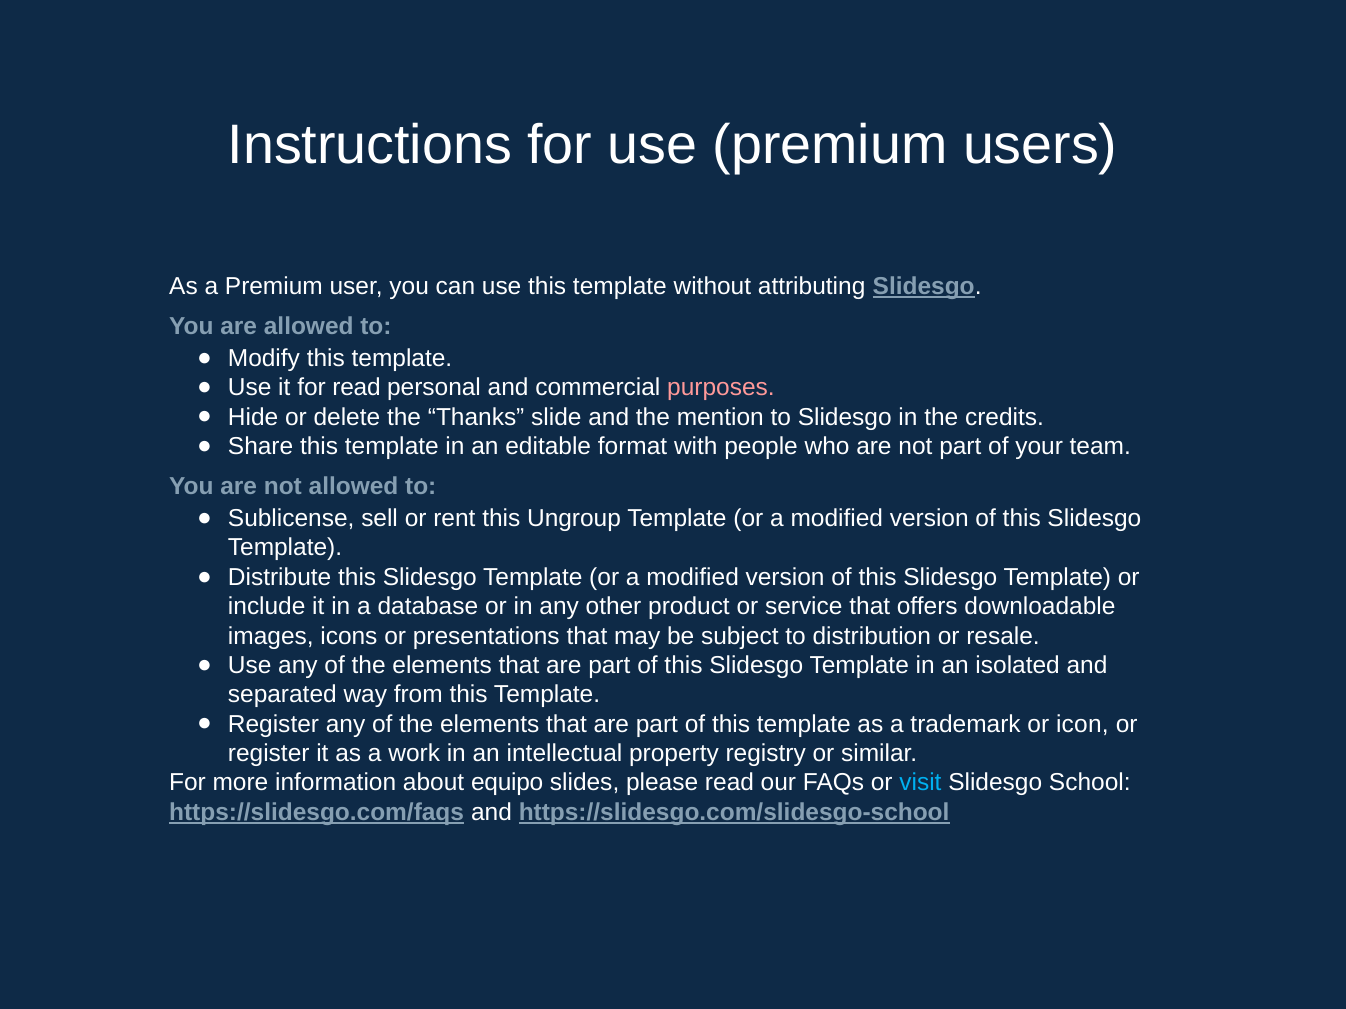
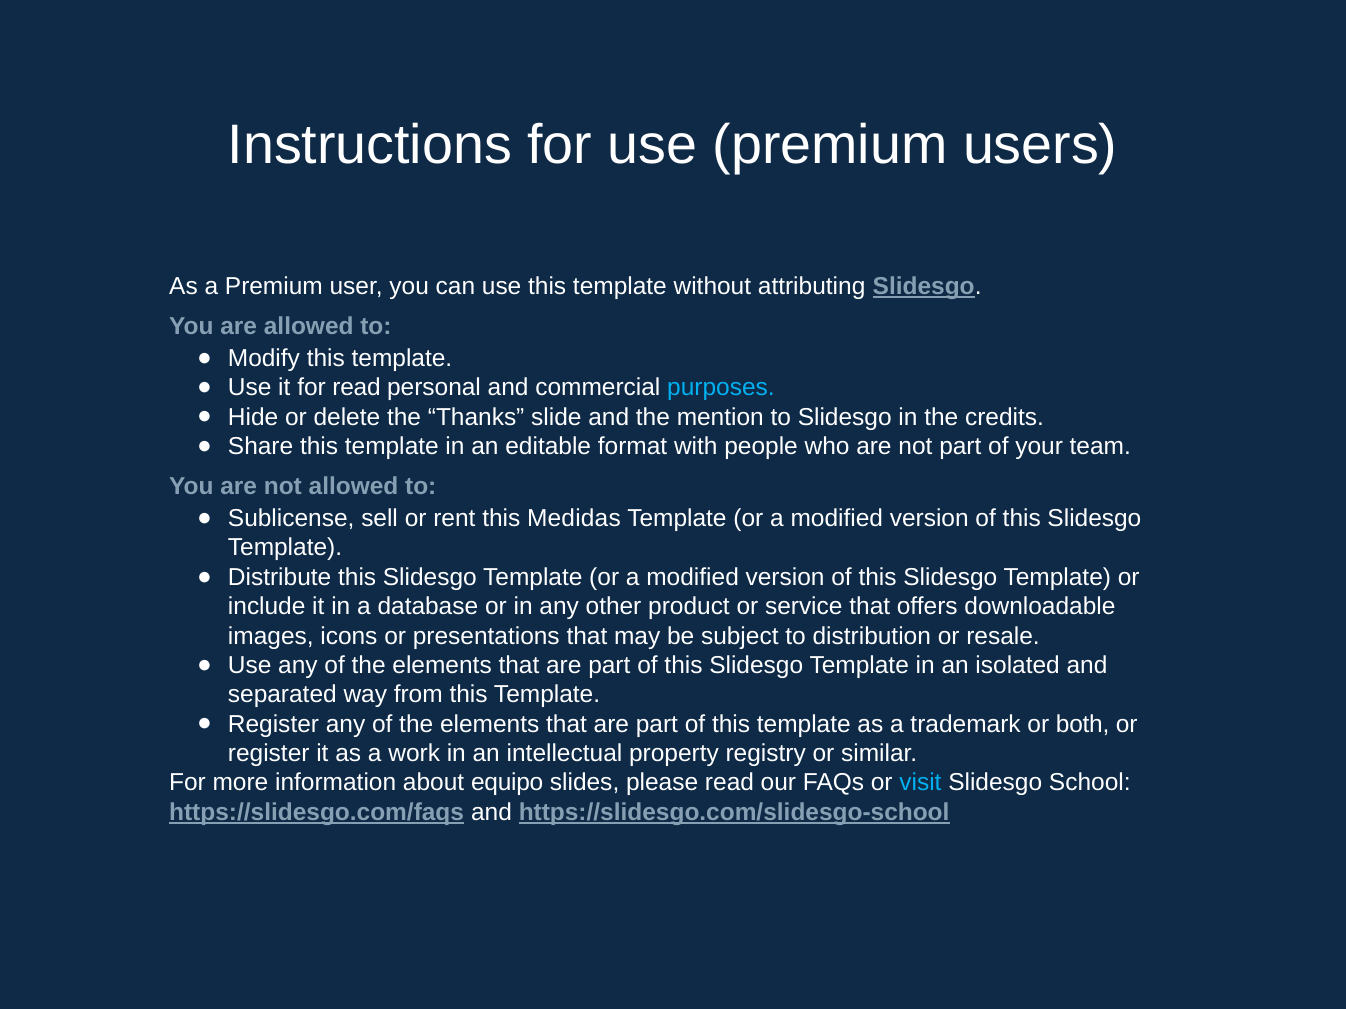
purposes colour: pink -> light blue (721, 388)
Ungroup: Ungroup -> Medidas (574, 519)
icon: icon -> both (1083, 724)
